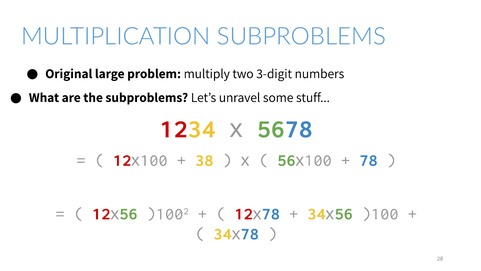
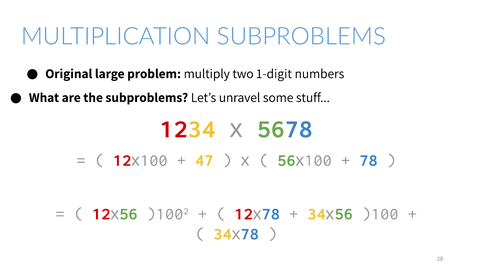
3-digit: 3-digit -> 1-digit (274, 74)
38: 38 -> 47 (204, 160)
